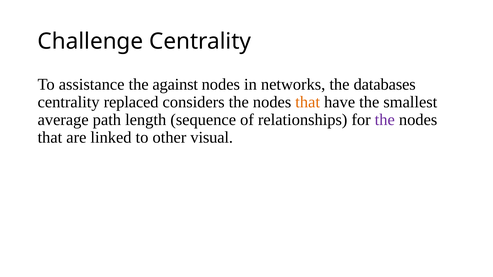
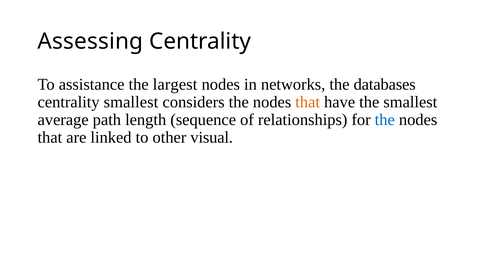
Challenge: Challenge -> Assessing (90, 41)
against: against -> largest (175, 84)
centrality replaced: replaced -> smallest (131, 102)
the colour: purple -> blue (385, 120)
